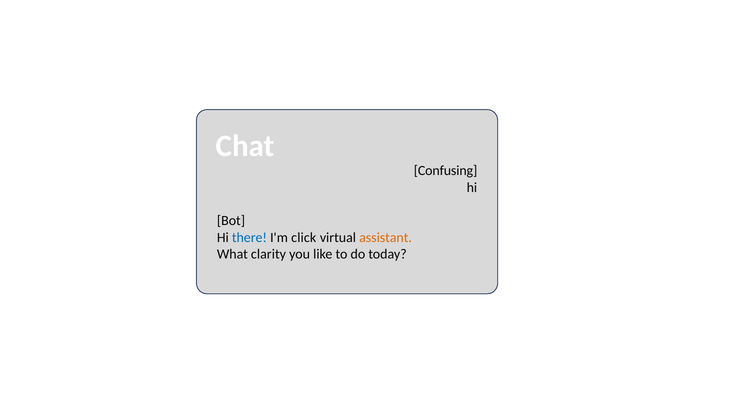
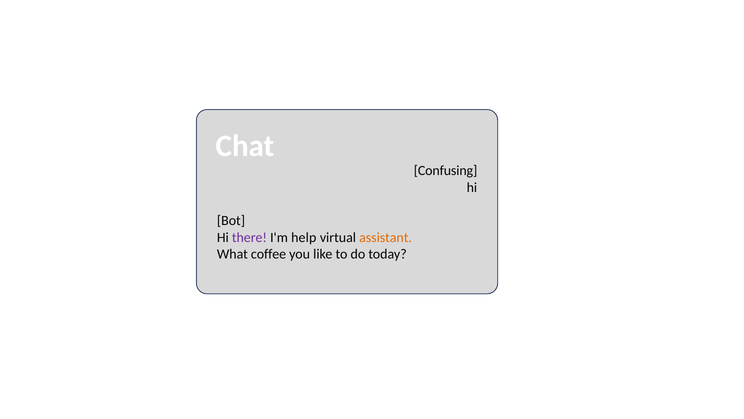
there colour: blue -> purple (249, 237)
click: click -> help (304, 237)
clarity: clarity -> coffee (269, 254)
